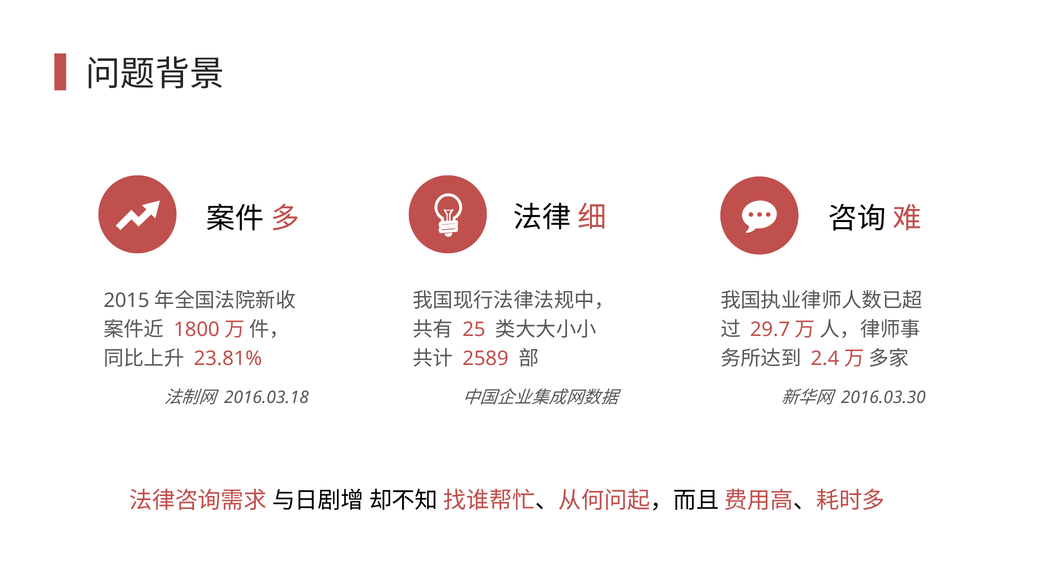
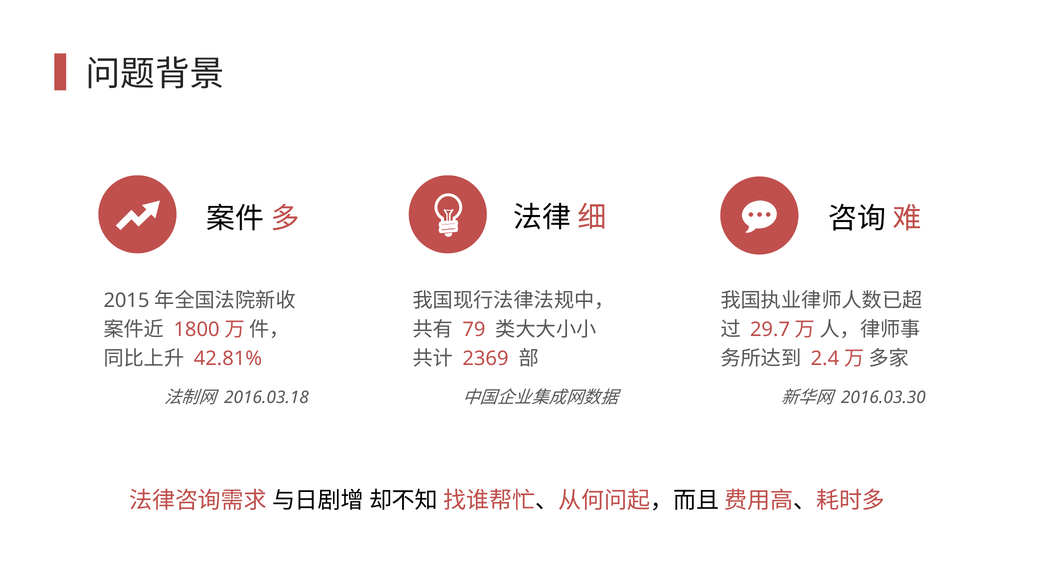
25: 25 -> 79 (474, 330)
23.81%: 23.81% -> 42.81% (228, 359)
2589: 2589 -> 2369 (485, 359)
